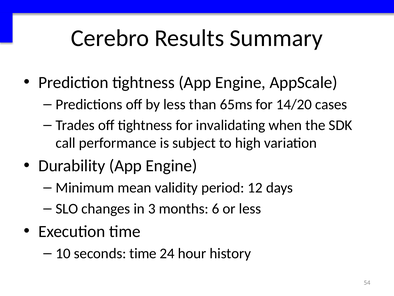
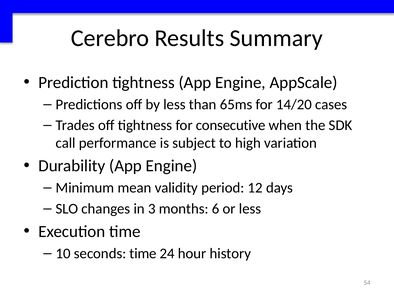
invalidating: invalidating -> consecutive (231, 125)
